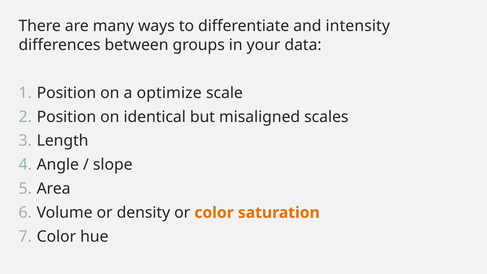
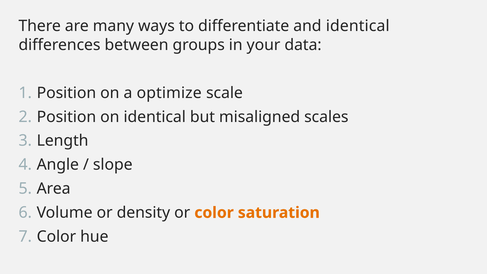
and intensity: intensity -> identical (358, 26)
